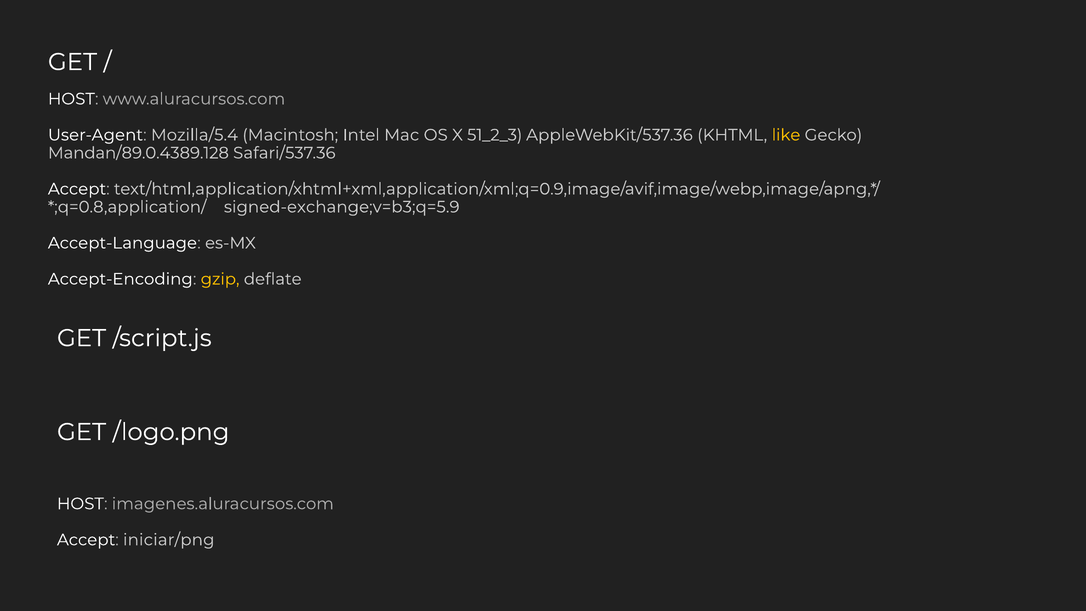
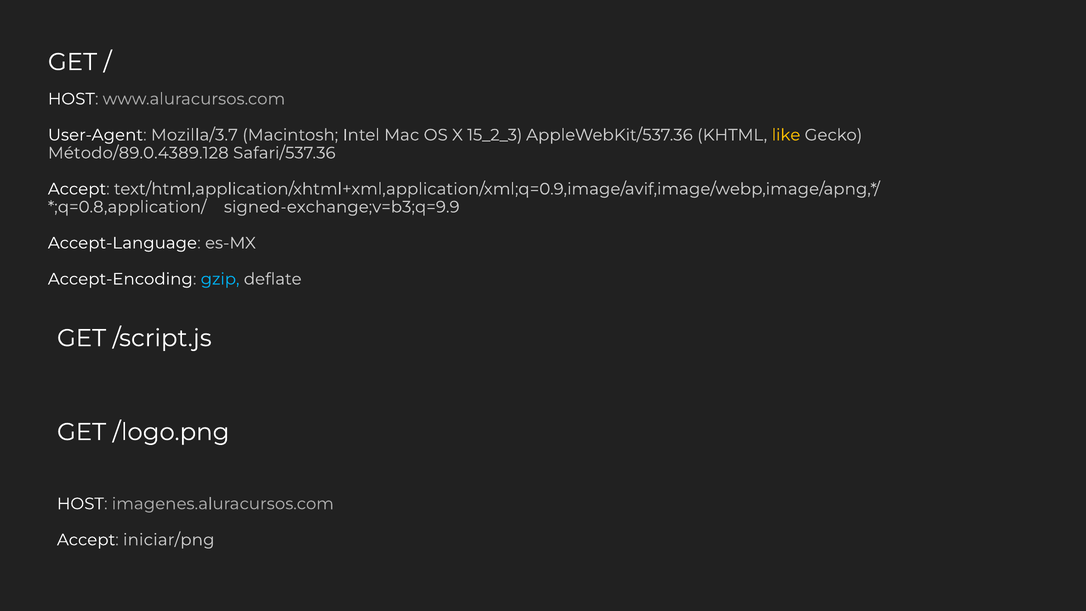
Mozilla/5.4: Mozilla/5.4 -> Mozilla/3.7 (194, 135)
51_2_3: 51_2_3 -> 15_2_3 (495, 135)
Mandan/89.0.4389.128: Mandan/89.0.4389.128 -> Método/89.0.4389.128 (138, 153)
signed-exchange;v=b3;q=5.9: signed-exchange;v=b3;q=5.9 -> signed-exchange;v=b3;q=9.9 (342, 207)
gzip colour: yellow -> light blue (220, 279)
